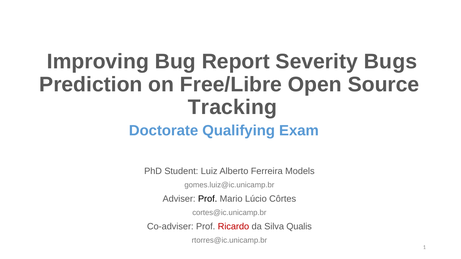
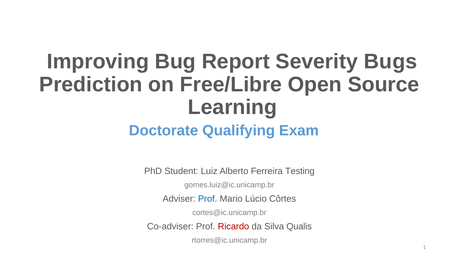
Tracking: Tracking -> Learning (233, 107)
Models: Models -> Testing (300, 171)
Prof colour: black -> blue (208, 199)
